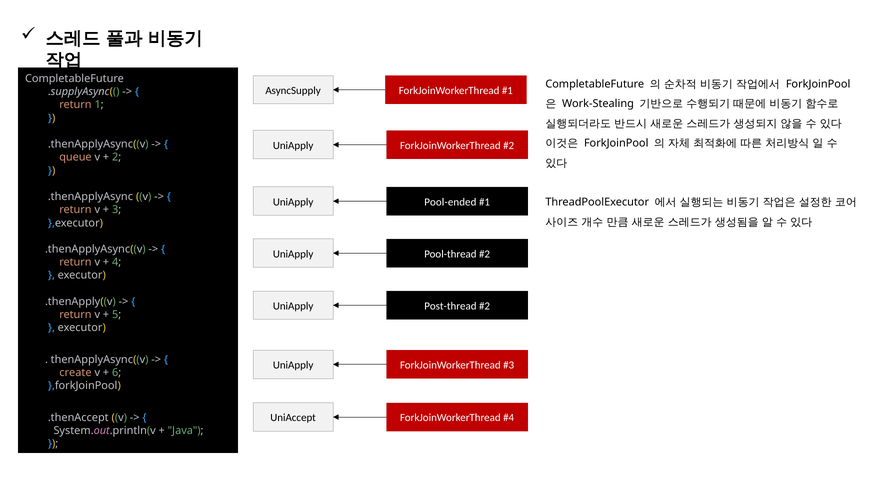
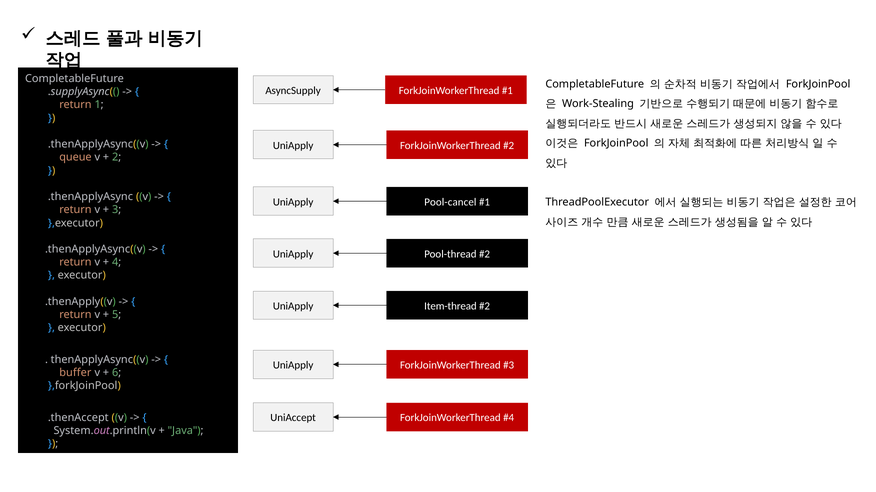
Pool-ended: Pool-ended -> Pool-cancel (450, 202)
Post-thread: Post-thread -> Item-thread (450, 306)
create: create -> buffer (75, 373)
